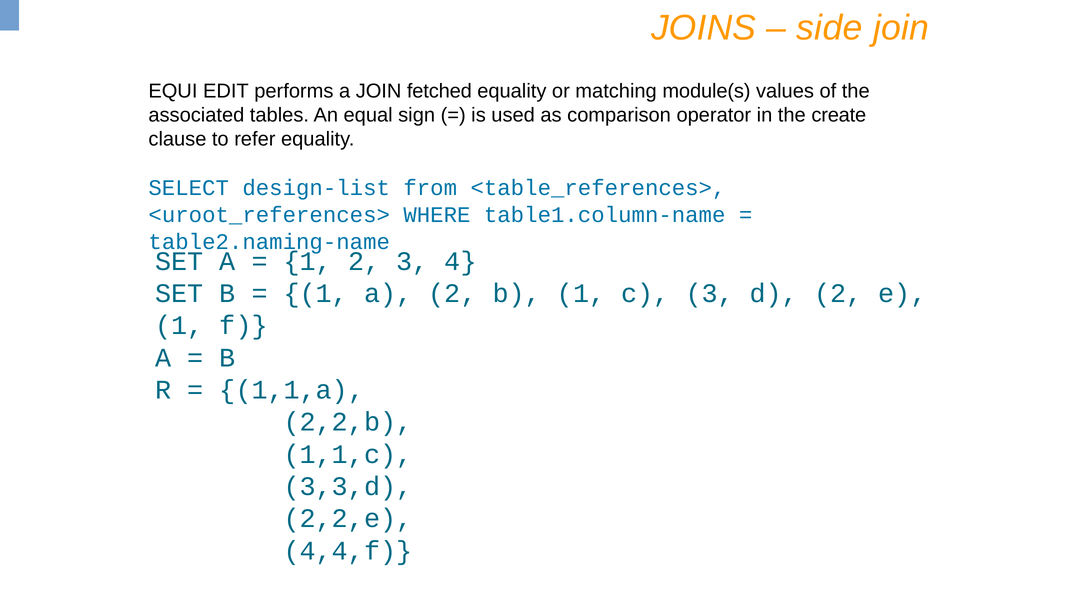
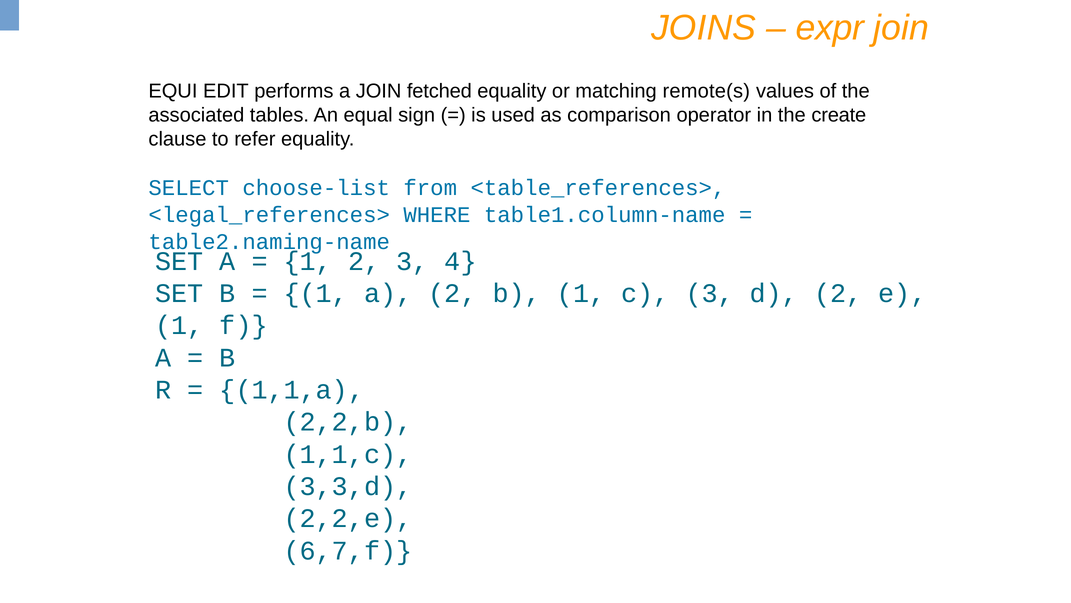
side: side -> expr (830, 28)
module(s: module(s -> remote(s (706, 91)
design-list: design-list -> choose-list (316, 188)
<uroot_references>: <uroot_references> -> <legal_references> (269, 215)
4,4,f: 4,4,f -> 6,7,f (348, 550)
